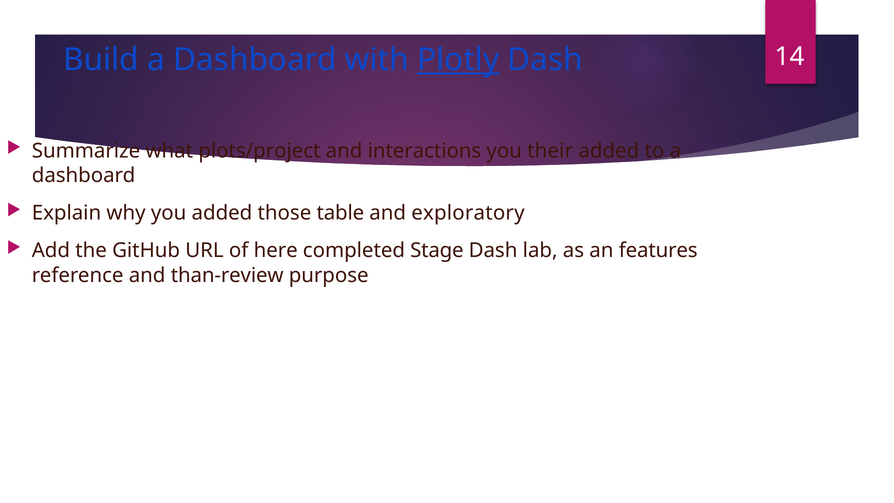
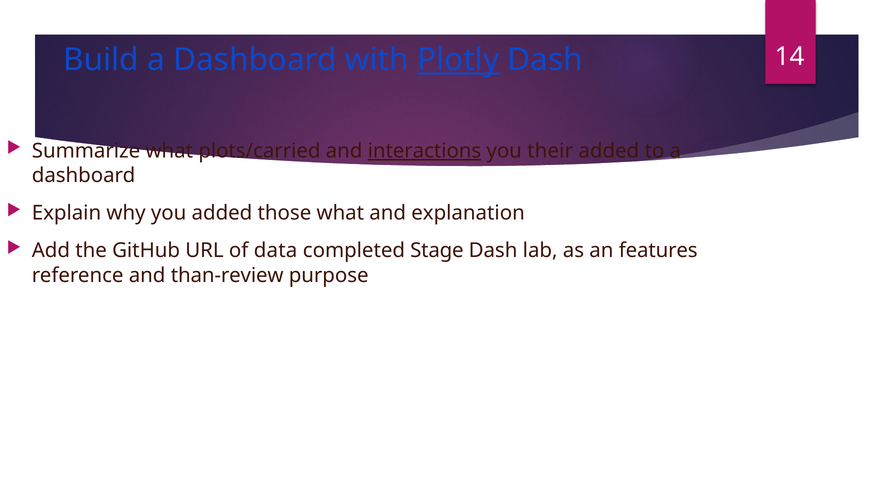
plots/project: plots/project -> plots/carried (259, 151)
interactions underline: none -> present (424, 151)
those table: table -> what (340, 213)
exploratory: exploratory -> explanation (468, 213)
here: here -> data (276, 251)
